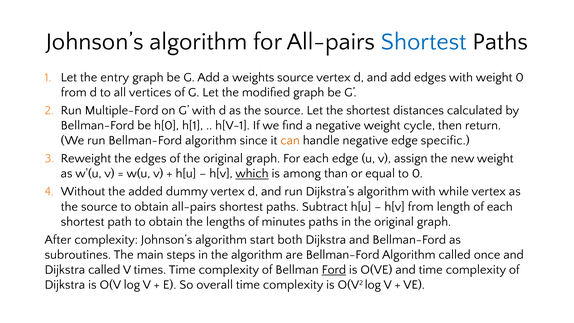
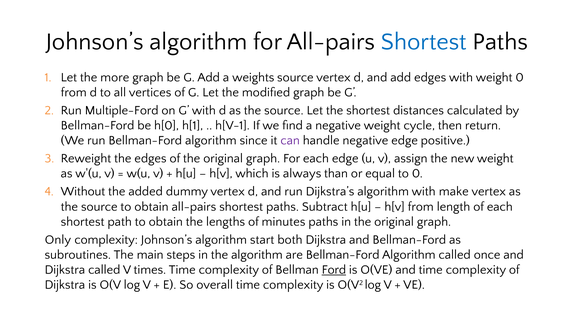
entry: entry -> more (115, 77)
can colour: orange -> purple (290, 140)
specific: specific -> positive (445, 140)
which underline: present -> none (252, 173)
among: among -> always (302, 173)
while: while -> make (454, 191)
After: After -> Only (58, 239)
